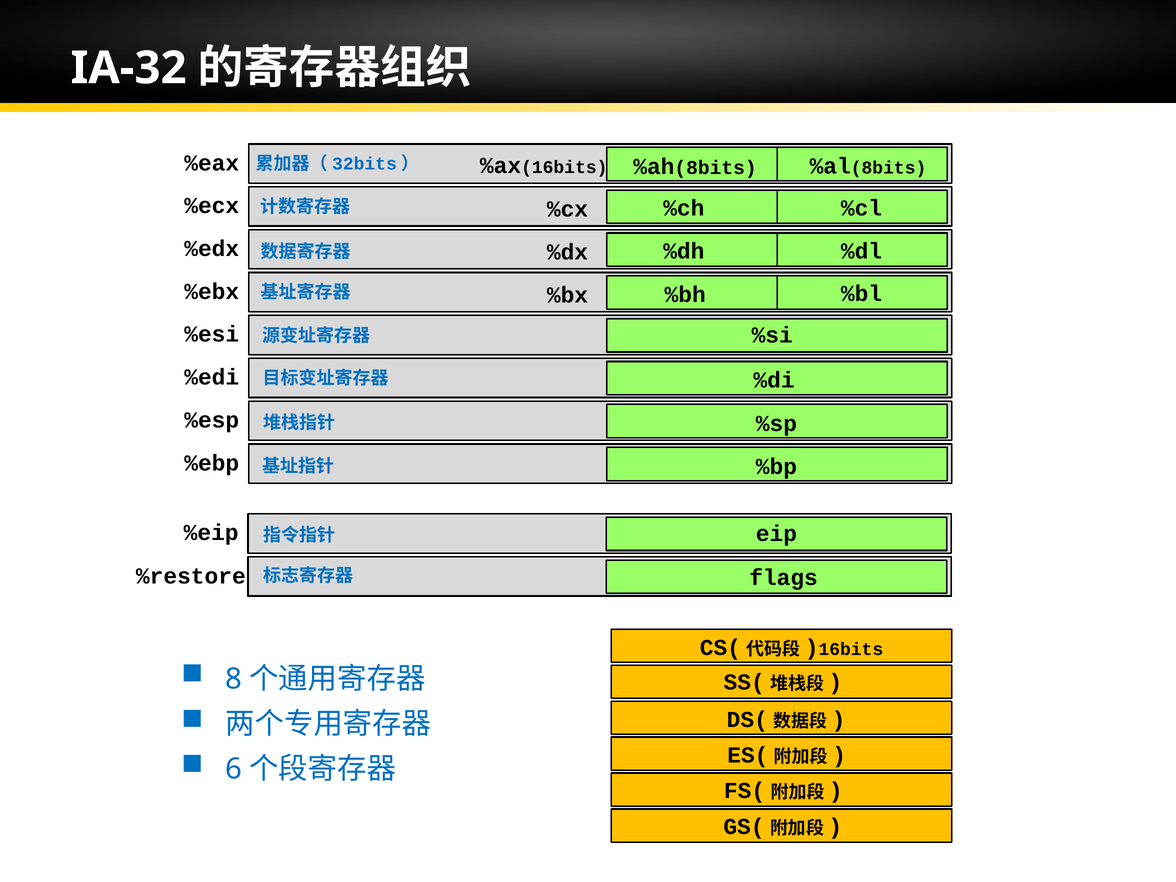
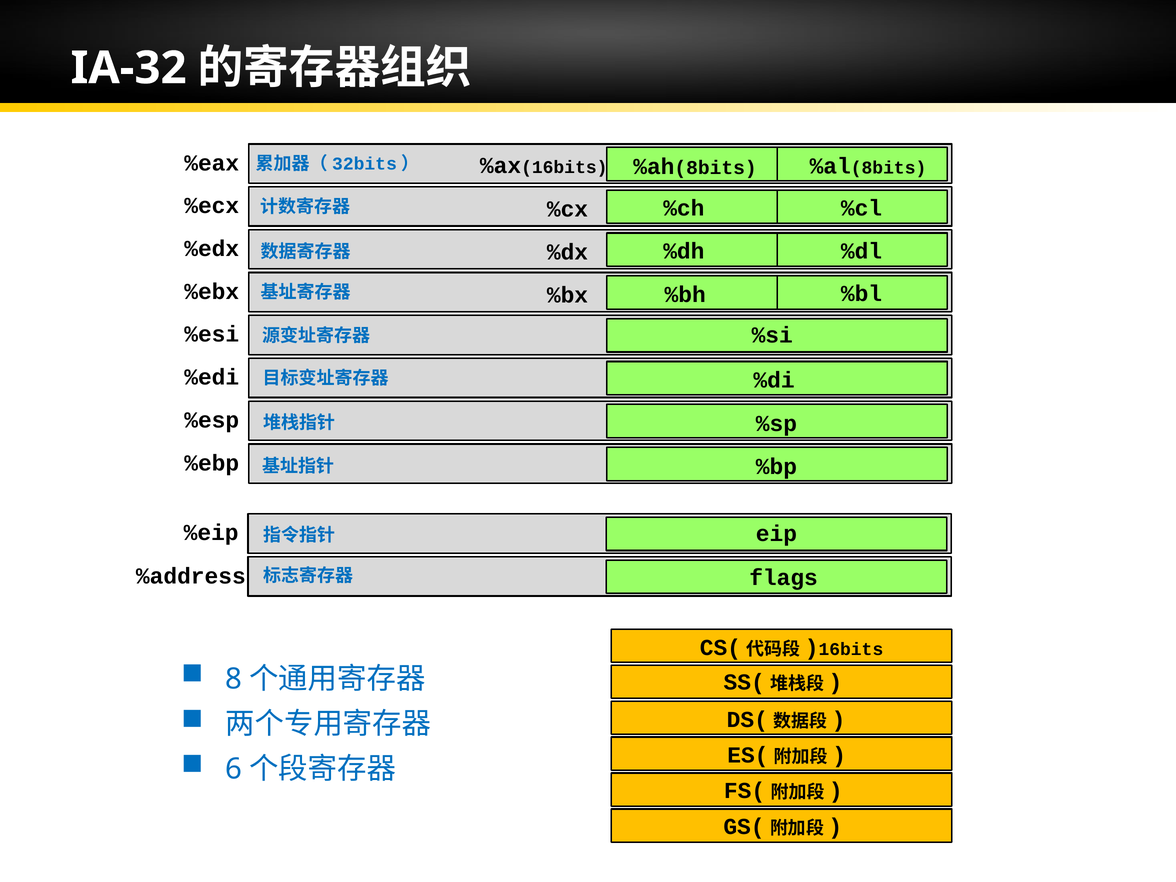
%restore: %restore -> %address (191, 576)
